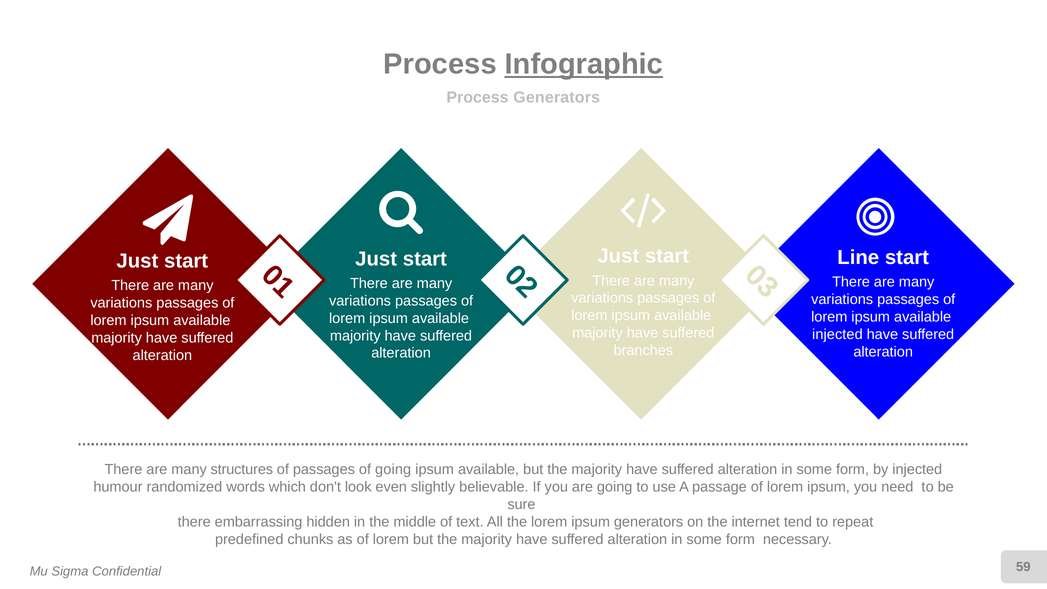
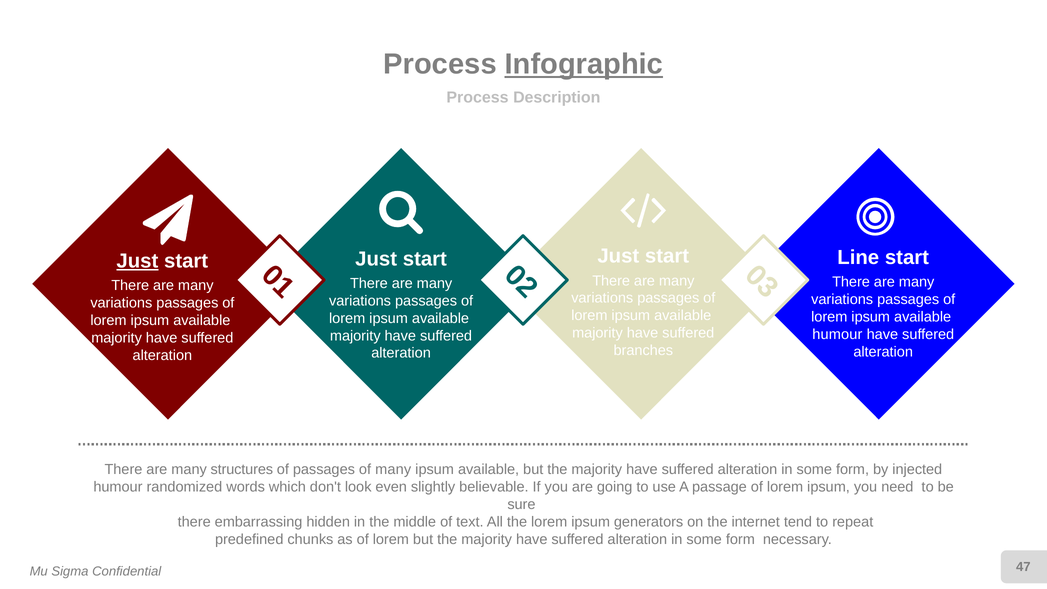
Process Generators: Generators -> Description (557, 97)
Just underline: none -> present (137, 261)
injected: injected -> humour (837, 334)
of going: going -> many (393, 469)
59: 59 -> 47 (1023, 567)
